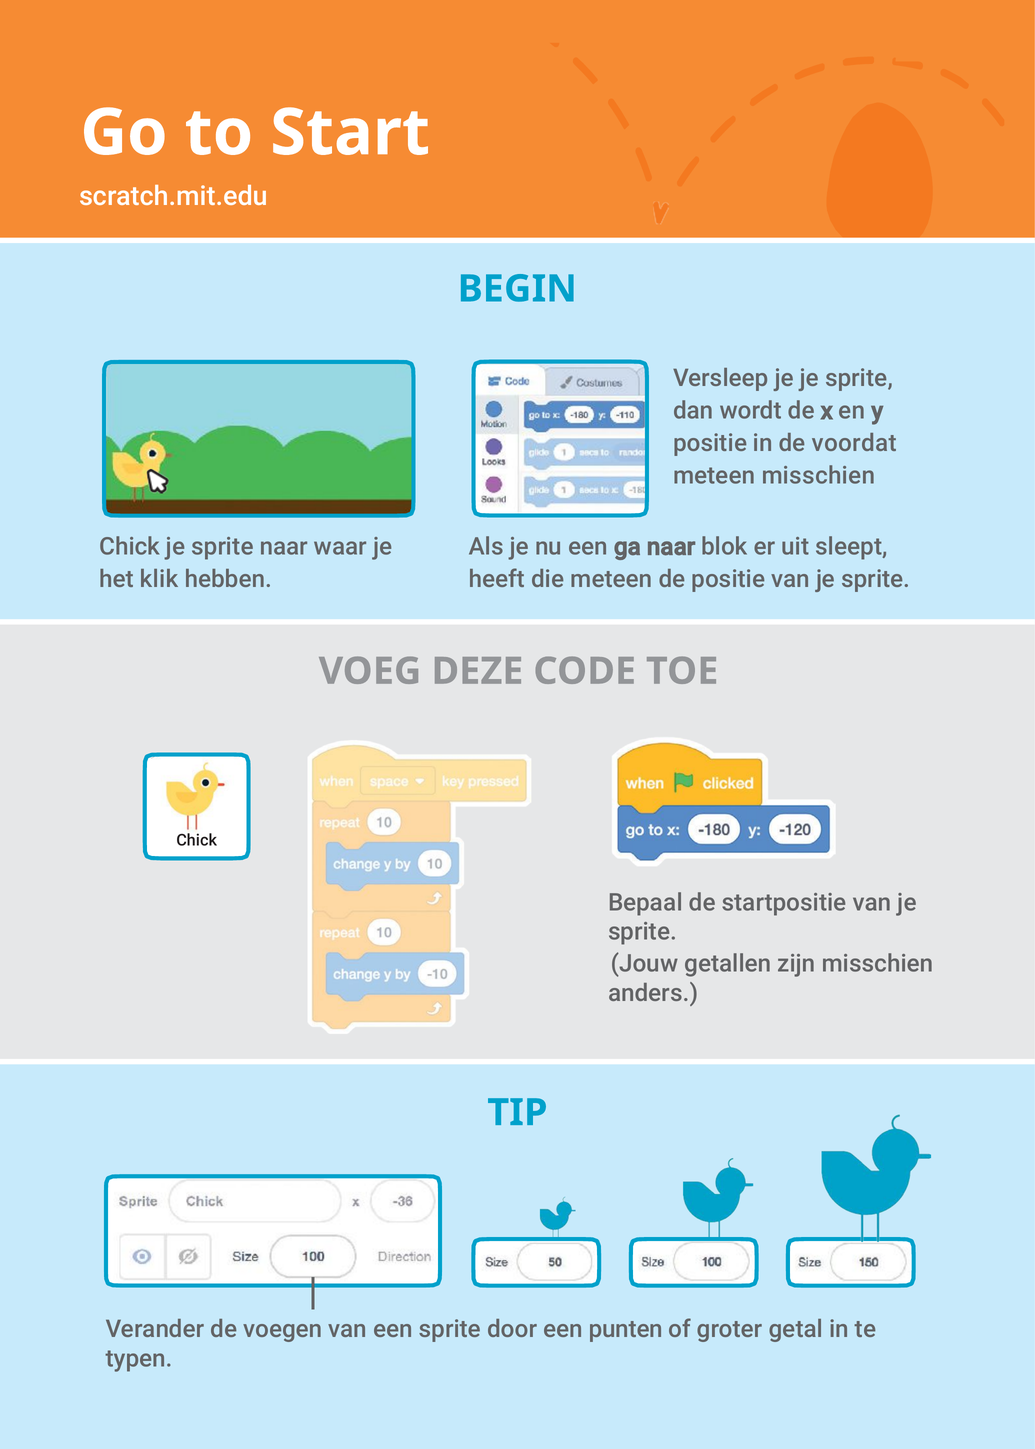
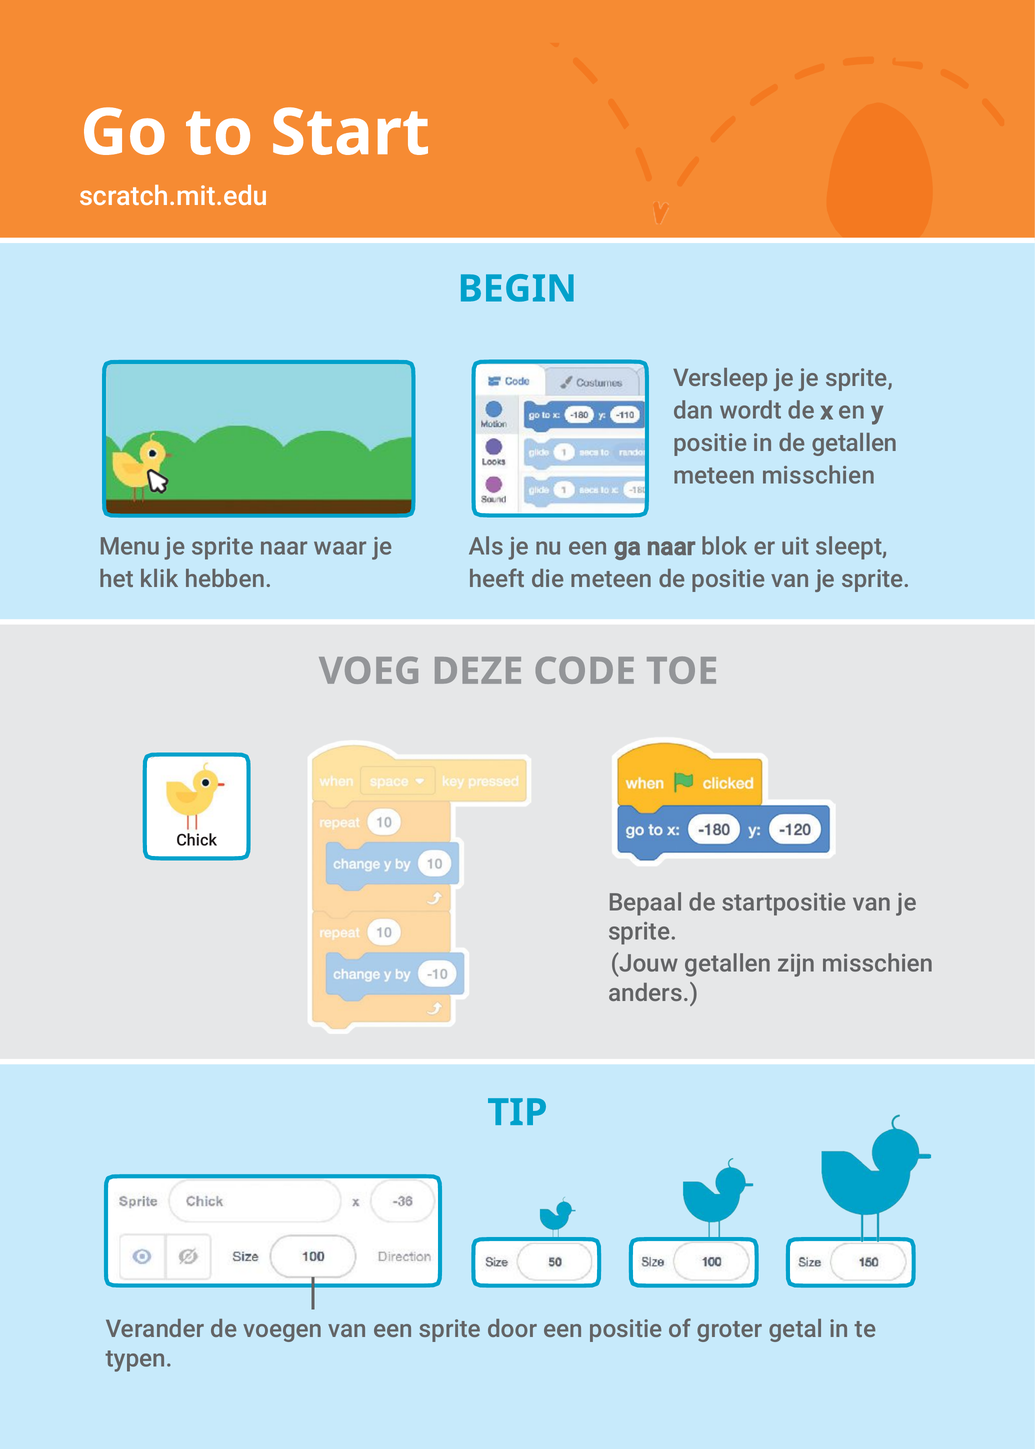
de voordat: voordat -> getallen (855, 444)
Chick: Chick -> Menu (130, 547)
een punten: punten -> positie (626, 1330)
